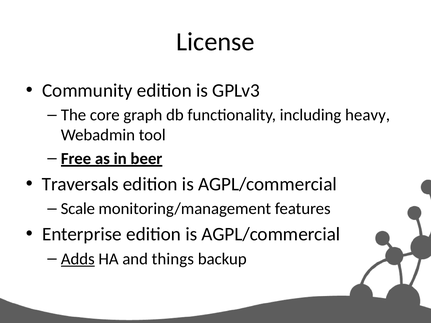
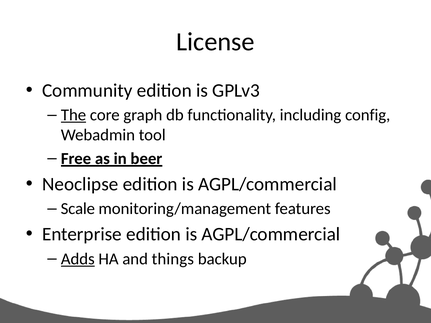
The underline: none -> present (74, 115)
heavy: heavy -> config (368, 115)
Traversals: Traversals -> Neoclipse (80, 184)
